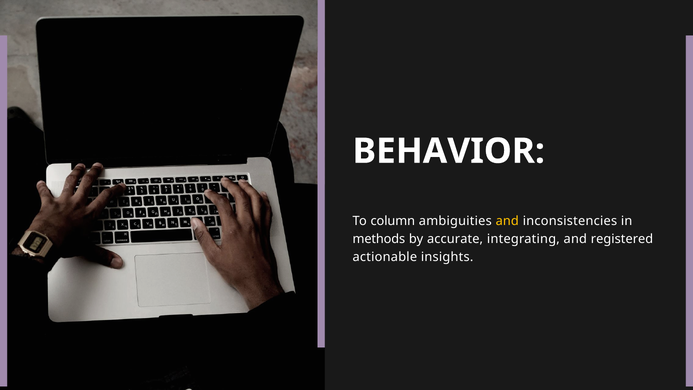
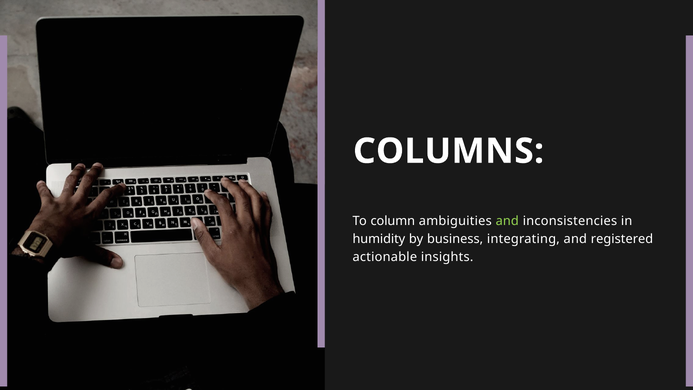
BEHAVIOR: BEHAVIOR -> COLUMNS (449, 151)
and colour: yellow -> light green (507, 221)
methods: methods -> humidity (379, 239)
accurate: accurate -> business (455, 239)
